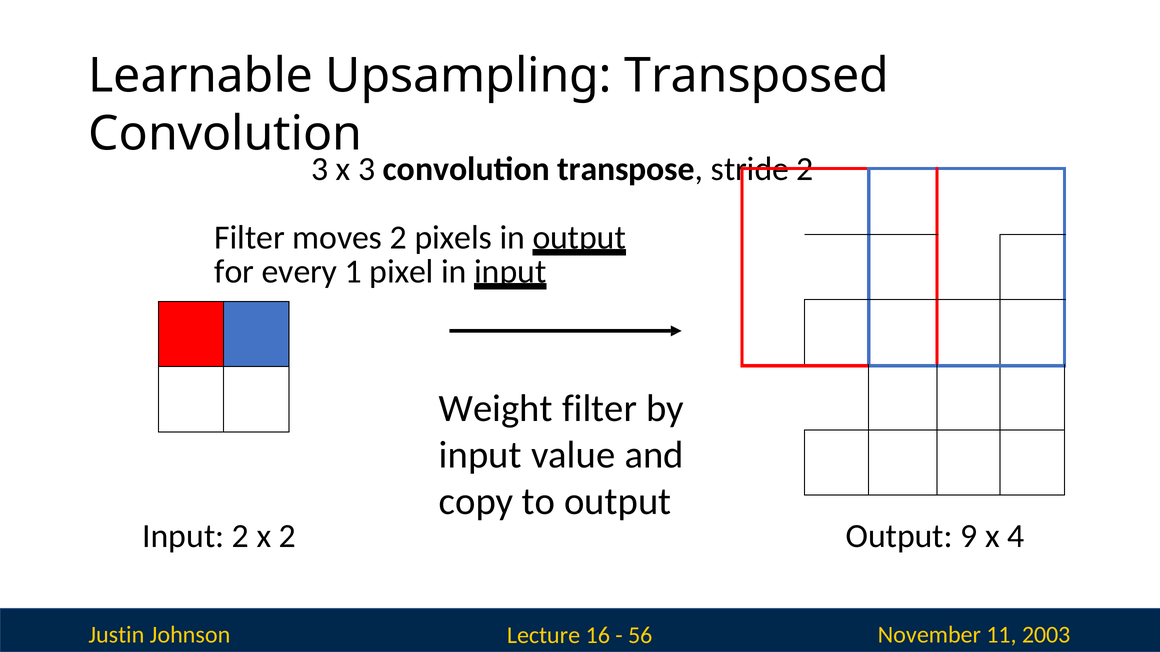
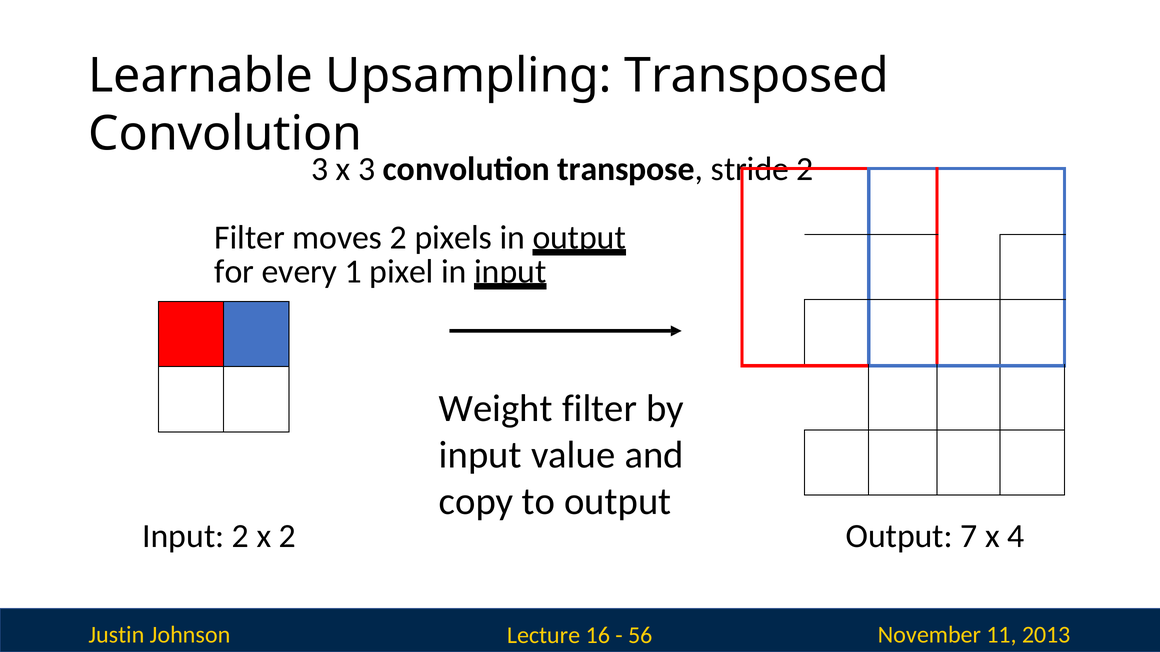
9: 9 -> 7 (969, 536)
2003: 2003 -> 2013 (1046, 635)
